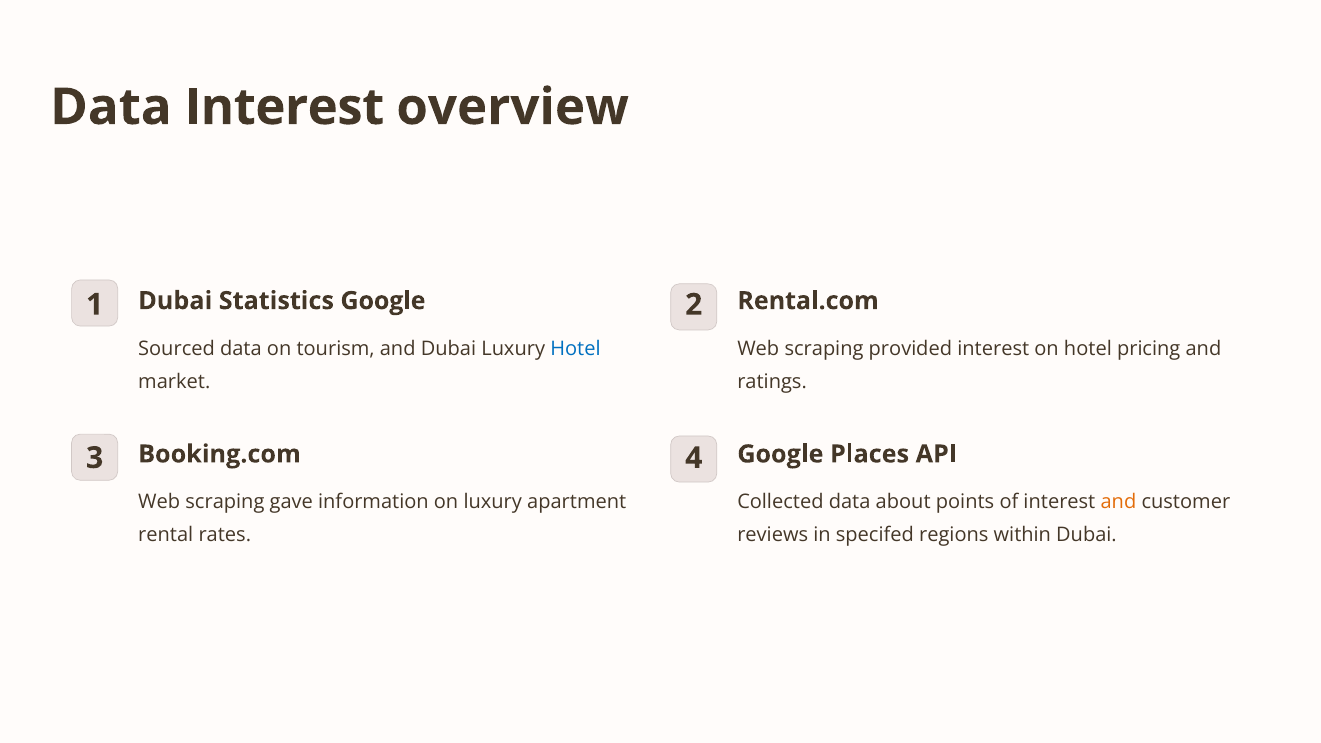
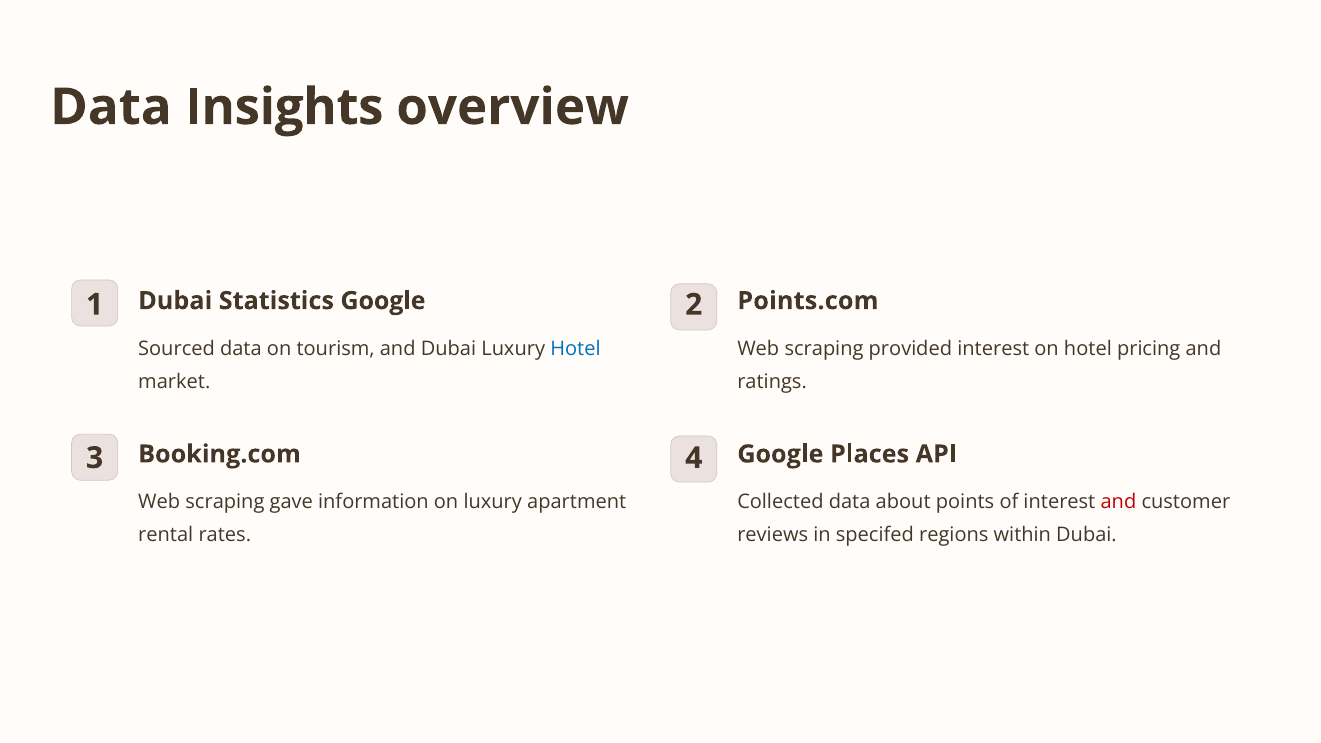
Data Interest: Interest -> Insights (284, 107)
Rental.com: Rental.com -> Points.com (808, 301)
and colour: orange -> red (1118, 502)
